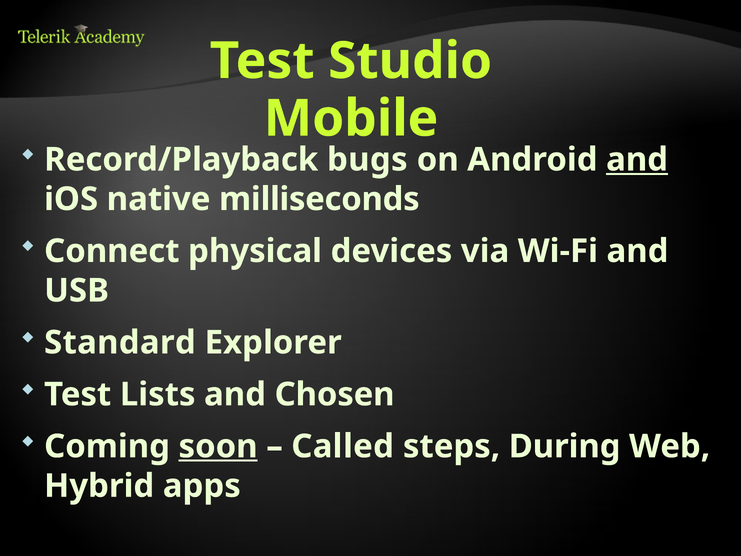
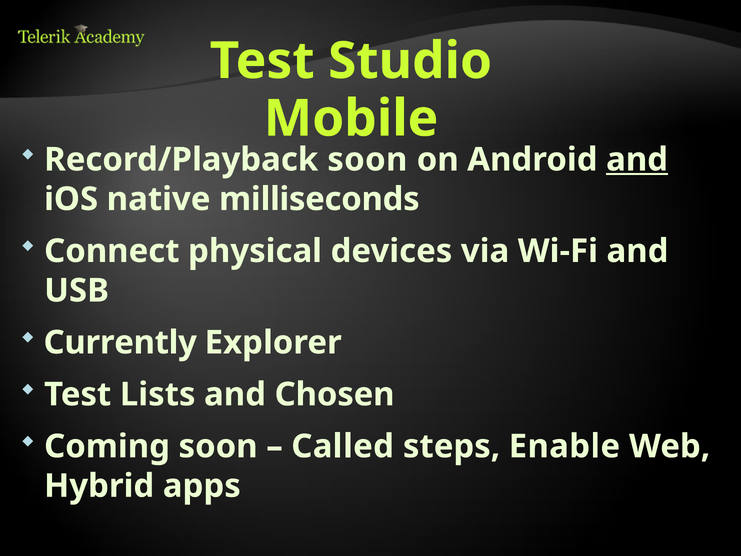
Record/Playback bugs: bugs -> soon (367, 160)
Standard: Standard -> Currently (120, 342)
soon underline: present -> none (218, 446)
During: During -> Enable (564, 446)
